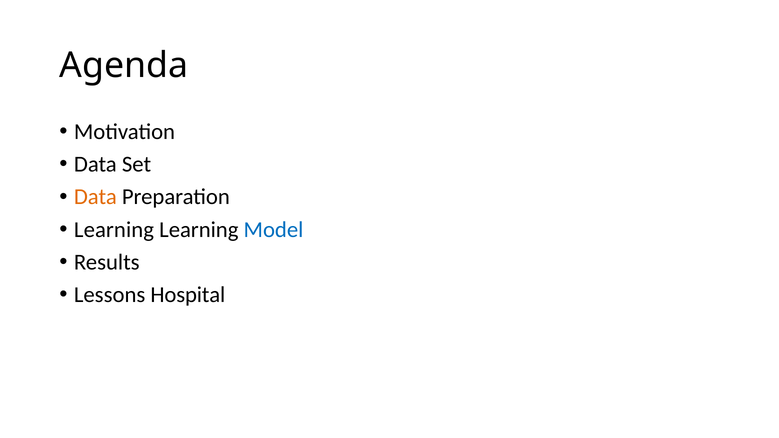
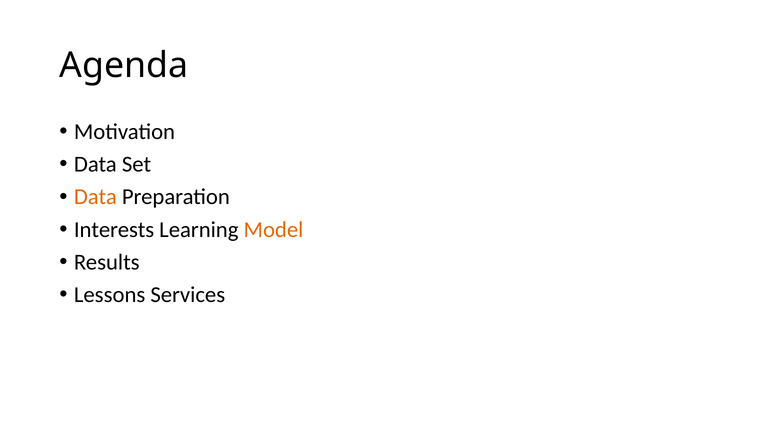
Learning: Learning -> Interests (114, 230)
Model colour: blue -> orange (273, 230)
Hospital: Hospital -> Services (188, 295)
